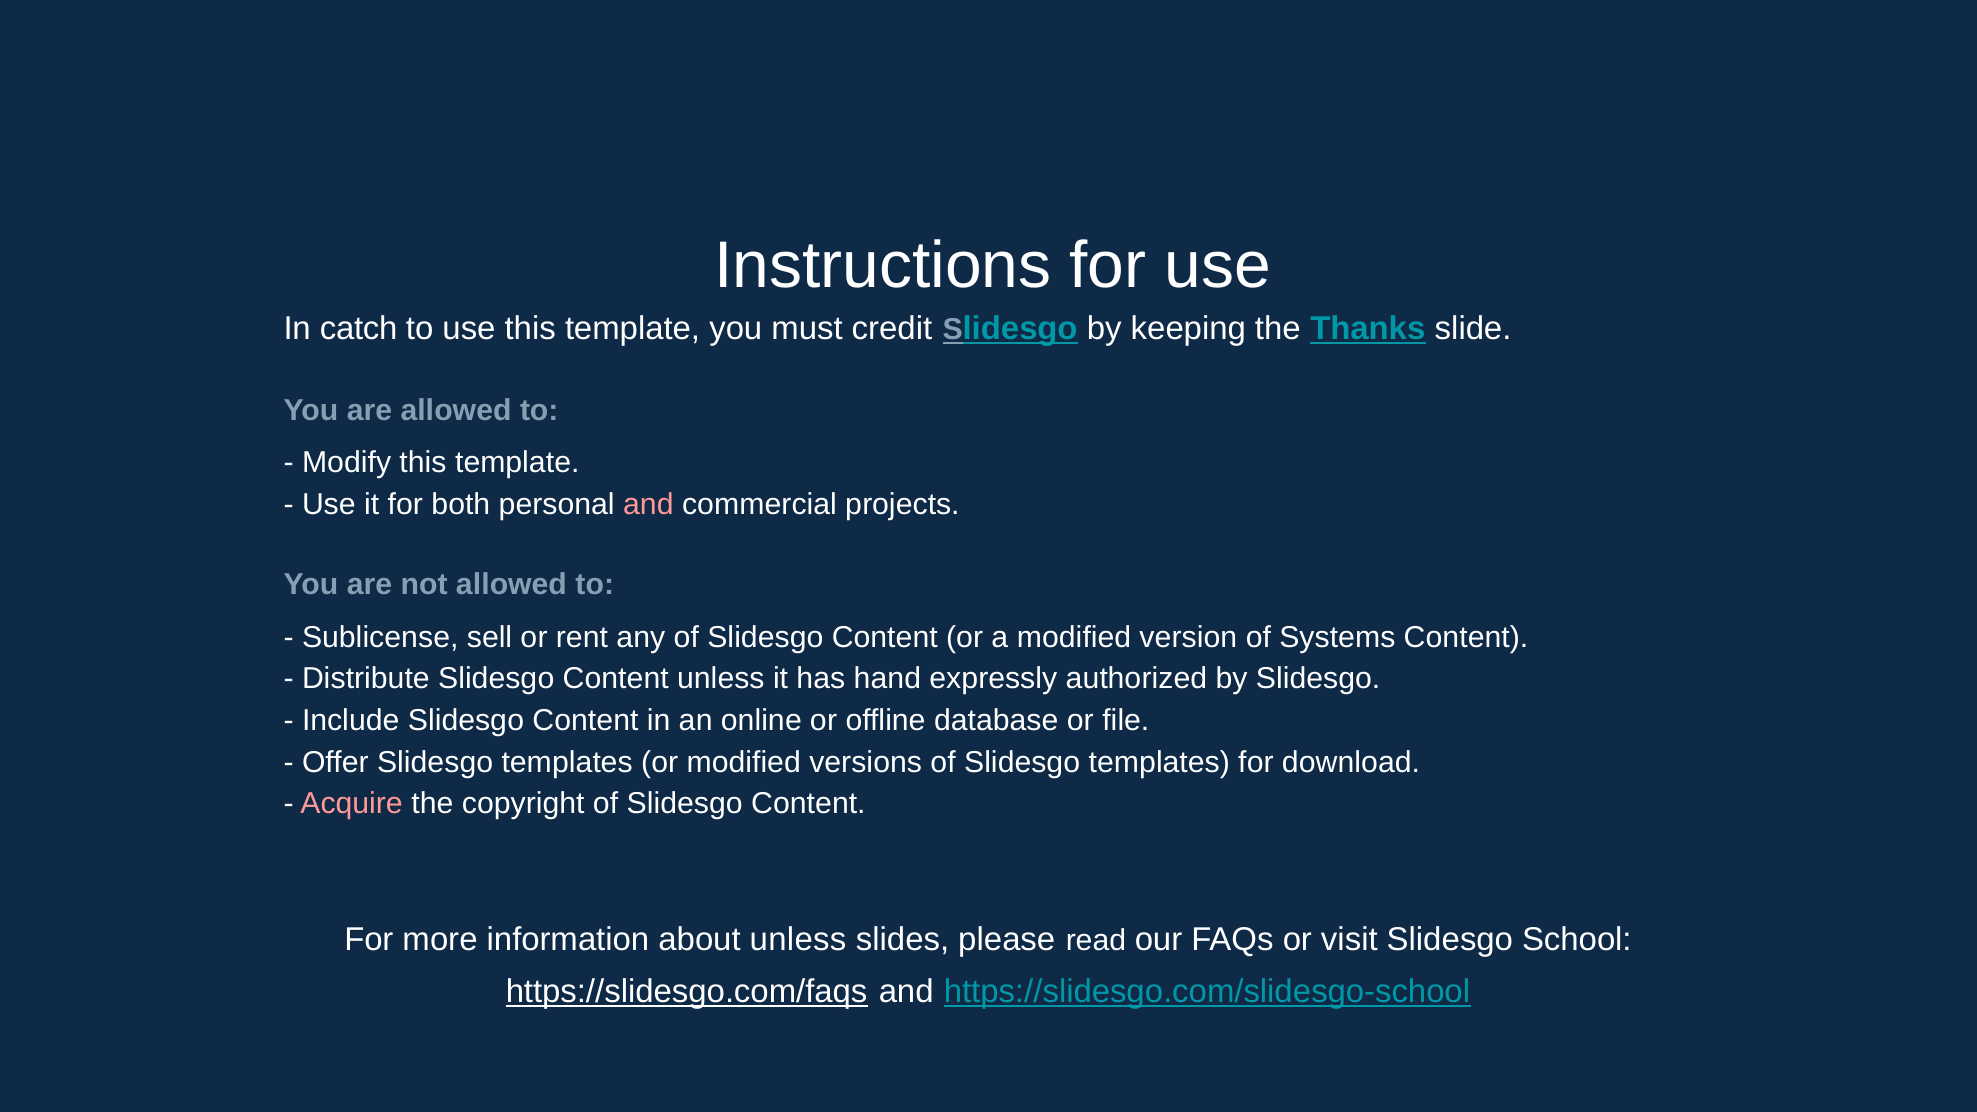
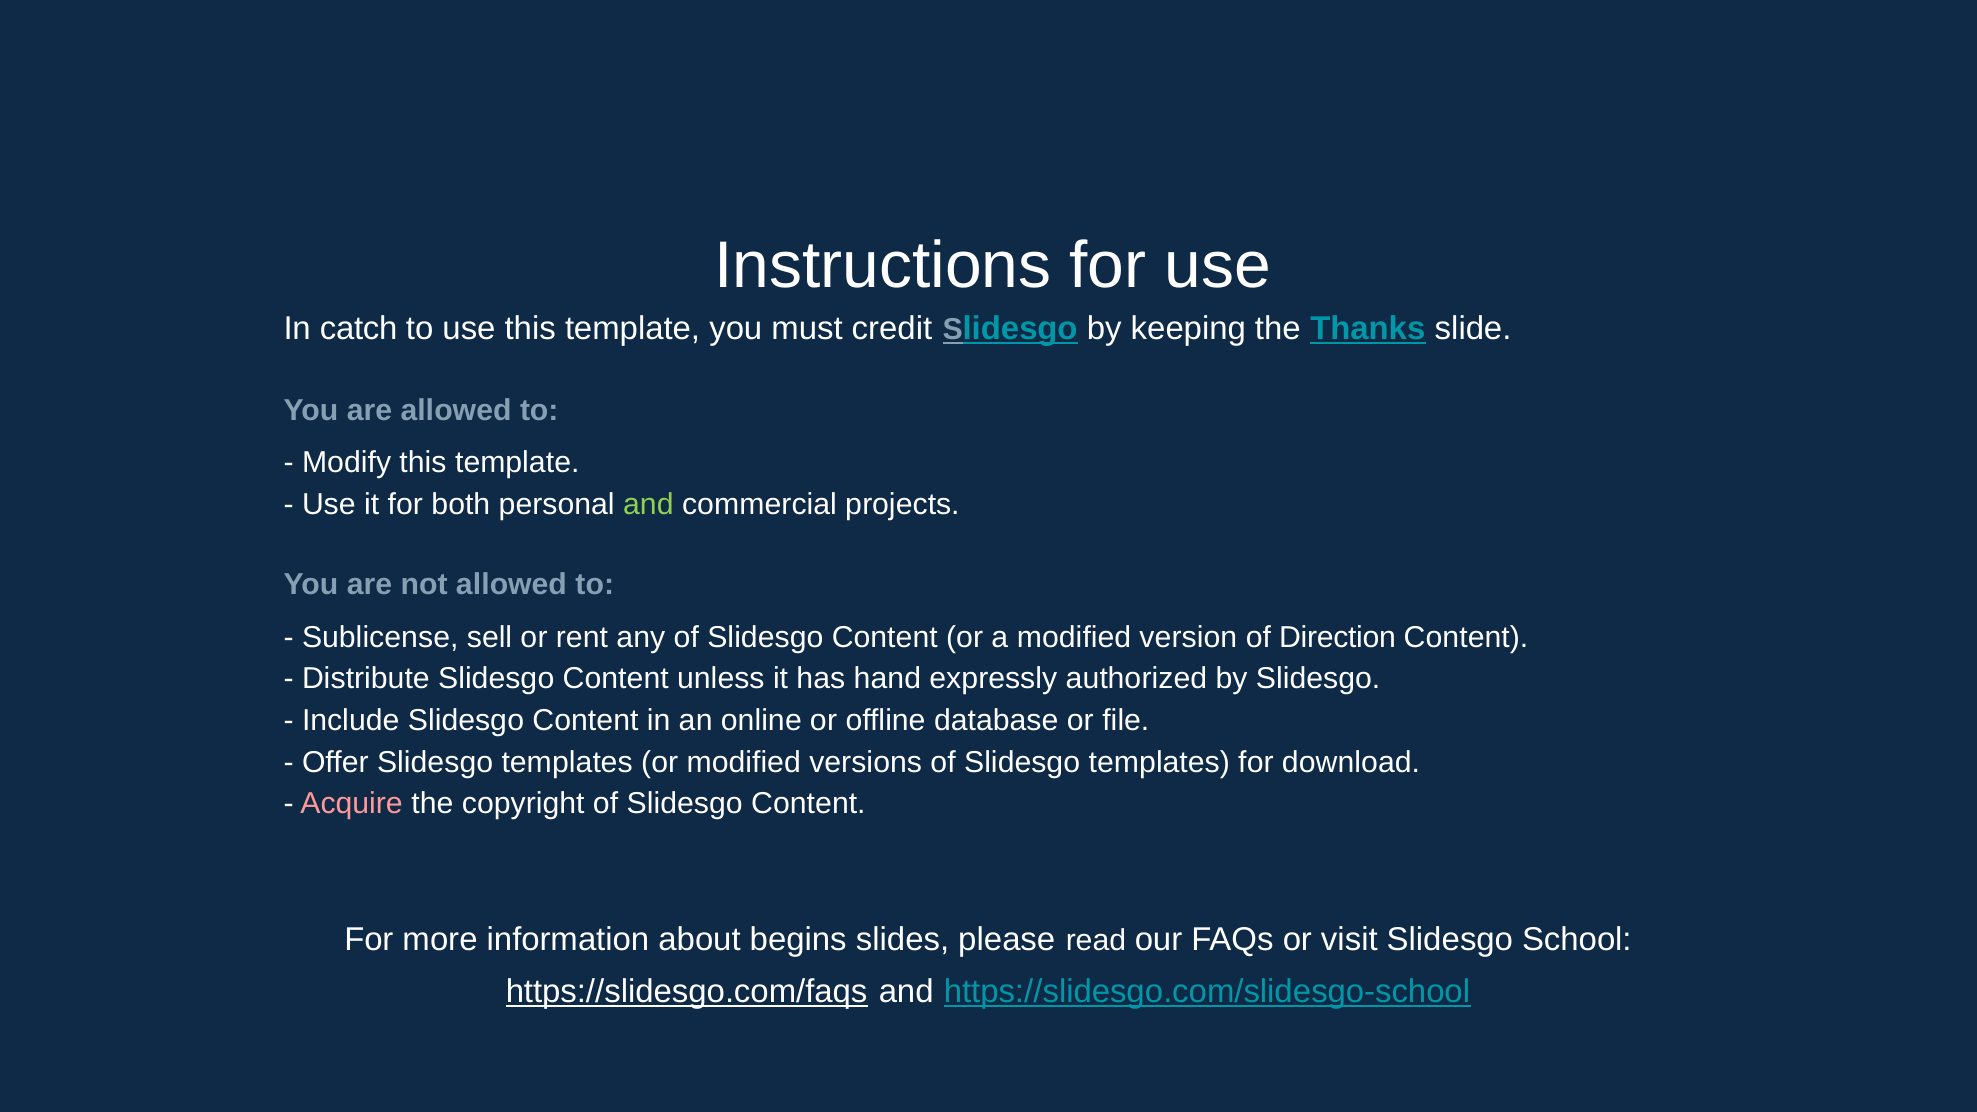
and colour: pink -> light green (648, 505)
Systems: Systems -> Direction (1338, 637)
about unless: unless -> begins (798, 939)
